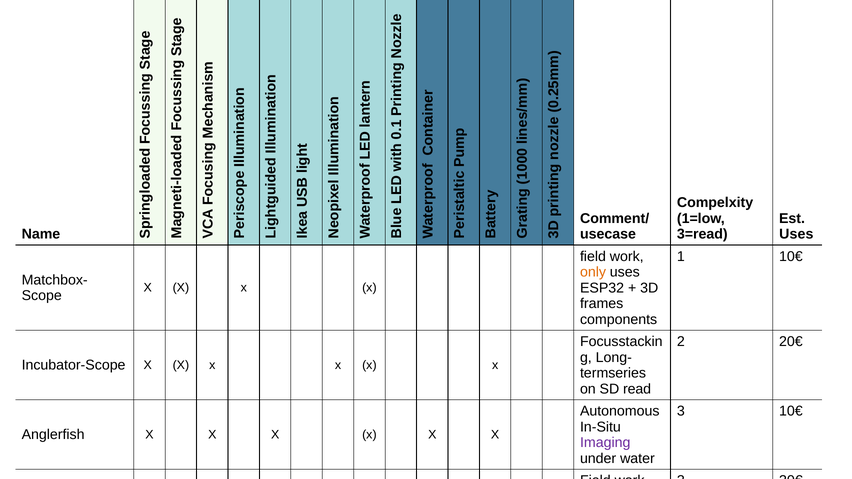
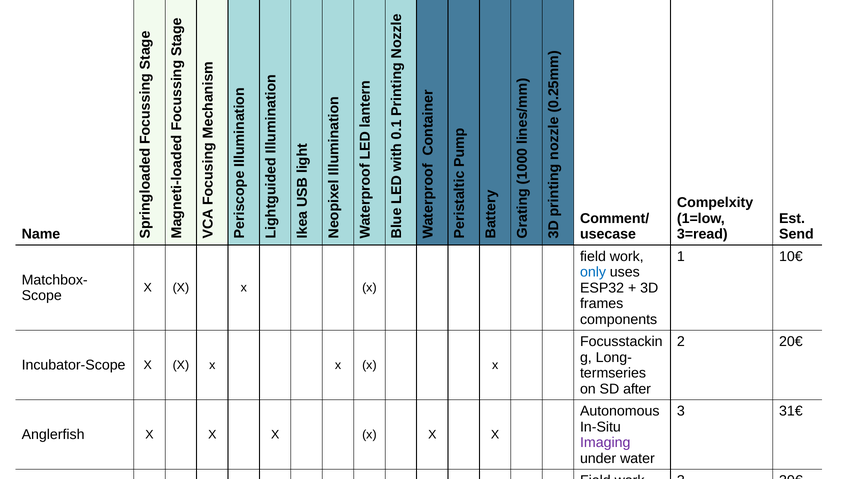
Uses: Uses -> Send (796, 234)
only colour: orange -> blue (593, 272)
read: read -> after (637, 389)
3 10€: 10€ -> 31€ (791, 411)
